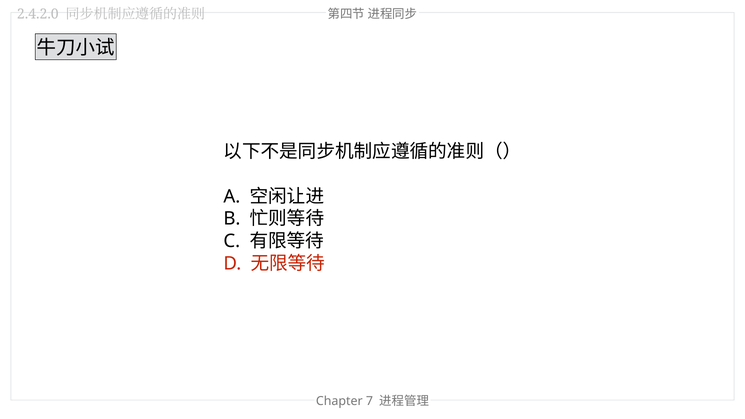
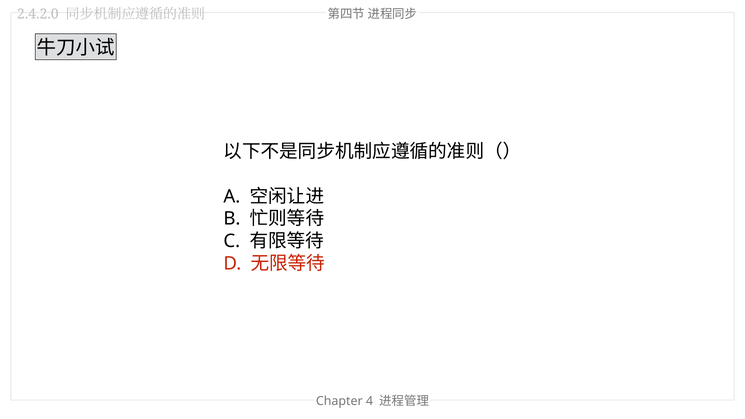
7: 7 -> 4 (369, 401)
